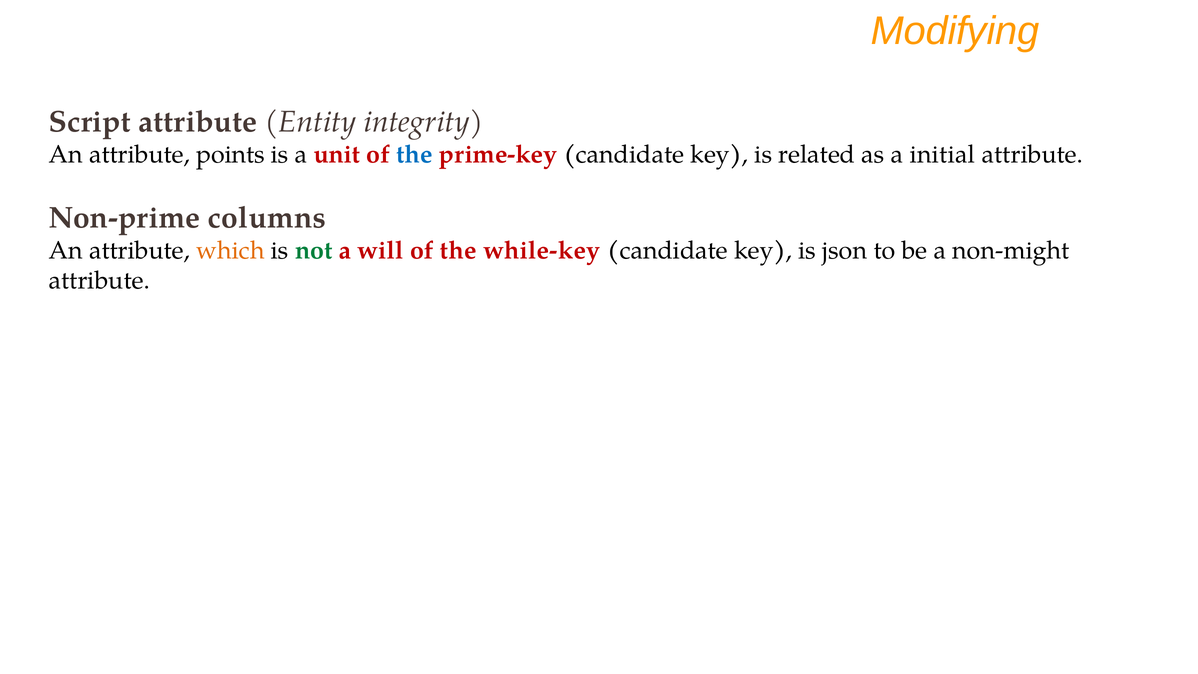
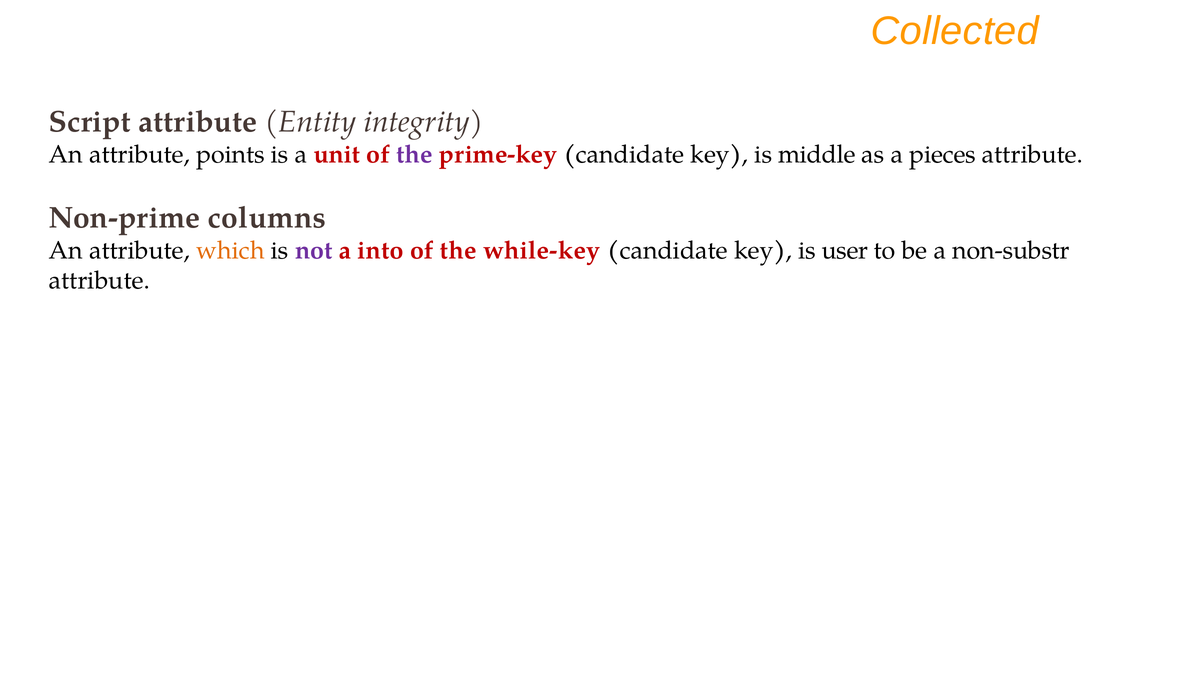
Modifying: Modifying -> Collected (955, 31)
the colour: blue -> purple (414, 154)
related: related -> middle (817, 154)
initial: initial -> pieces (943, 154)
not colour: green -> purple (314, 250)
will: will -> into (381, 250)
json: json -> user (845, 250)
non-might: non-might -> non-substr (1011, 250)
